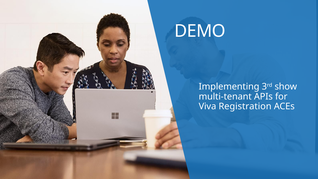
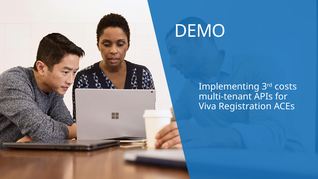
show: show -> costs (286, 87)
